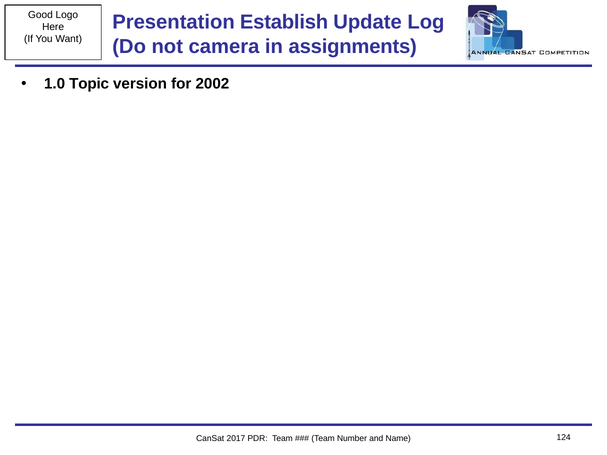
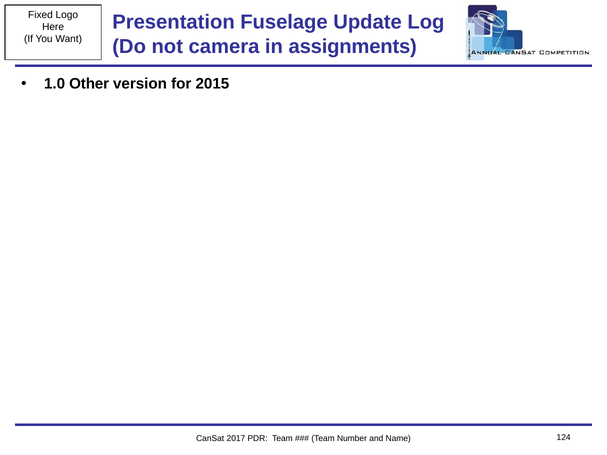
Good: Good -> Fixed (40, 15)
Establish: Establish -> Fuselage (284, 22)
Topic: Topic -> Other (89, 84)
2002: 2002 -> 2015 (212, 84)
